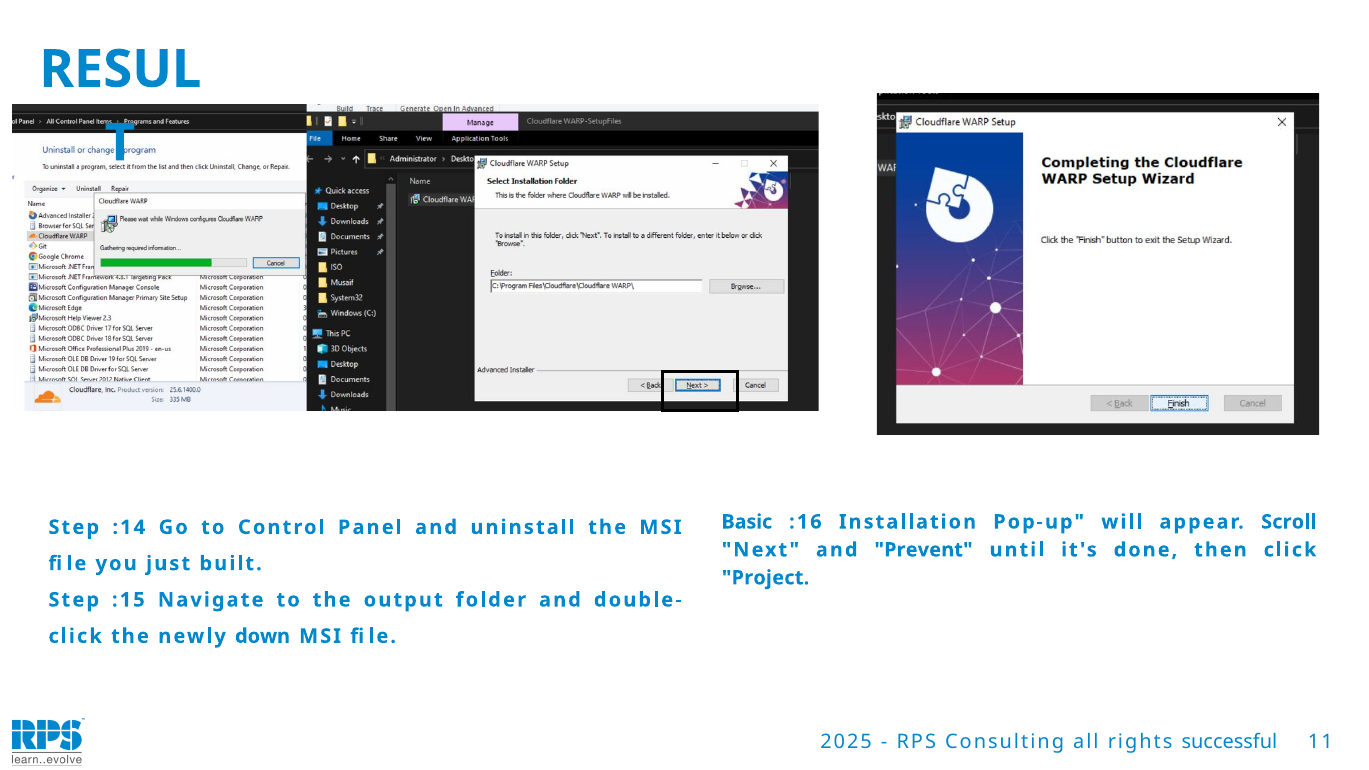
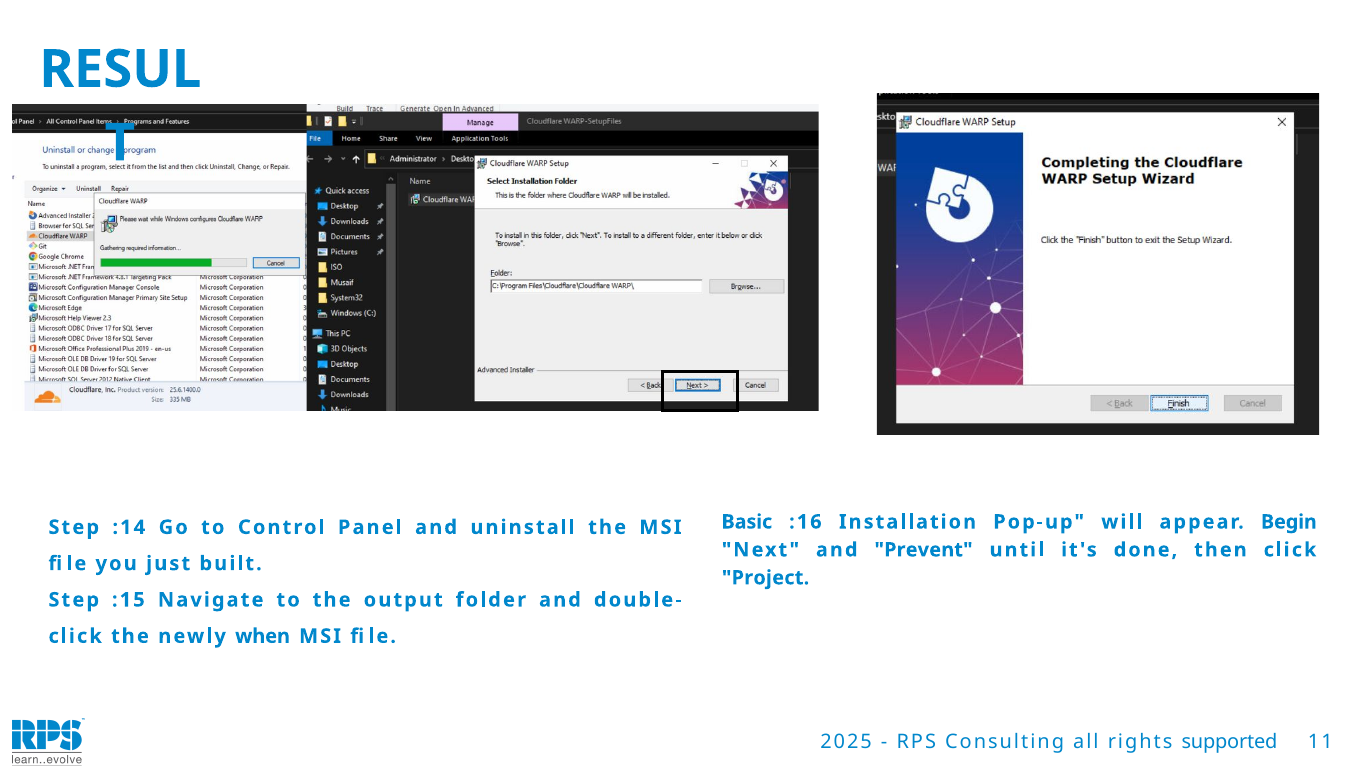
Scroll: Scroll -> Begin (1289, 522)
down: down -> when (263, 636)
successful: successful -> supported (1230, 742)
